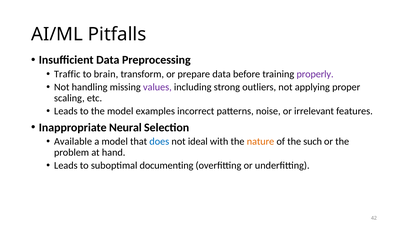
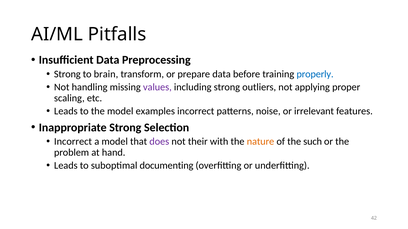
Traffic: Traffic -> Strong (67, 74)
properly colour: purple -> blue (315, 74)
Inappropriate Neural: Neural -> Strong (125, 128)
Available: Available -> Incorrect (73, 142)
does colour: blue -> purple (159, 142)
ideal: ideal -> their (198, 142)
